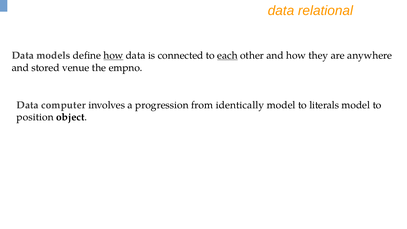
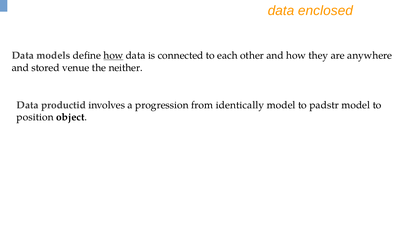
relational: relational -> enclosed (325, 11)
each underline: present -> none (228, 55)
empno: empno -> neither (126, 68)
computer: computer -> productid (64, 105)
literals: literals -> padstr (324, 105)
